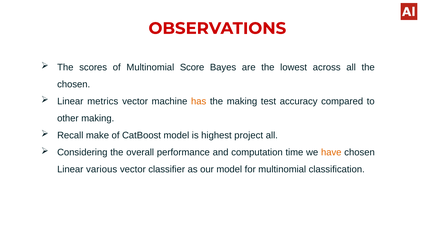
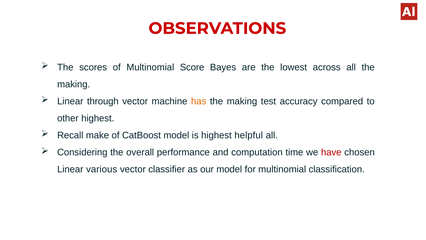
chosen: chosen -> making (74, 84)
metrics: metrics -> through (103, 101)
other making: making -> highest (98, 118)
project: project -> helpful (249, 135)
have colour: orange -> red (331, 152)
